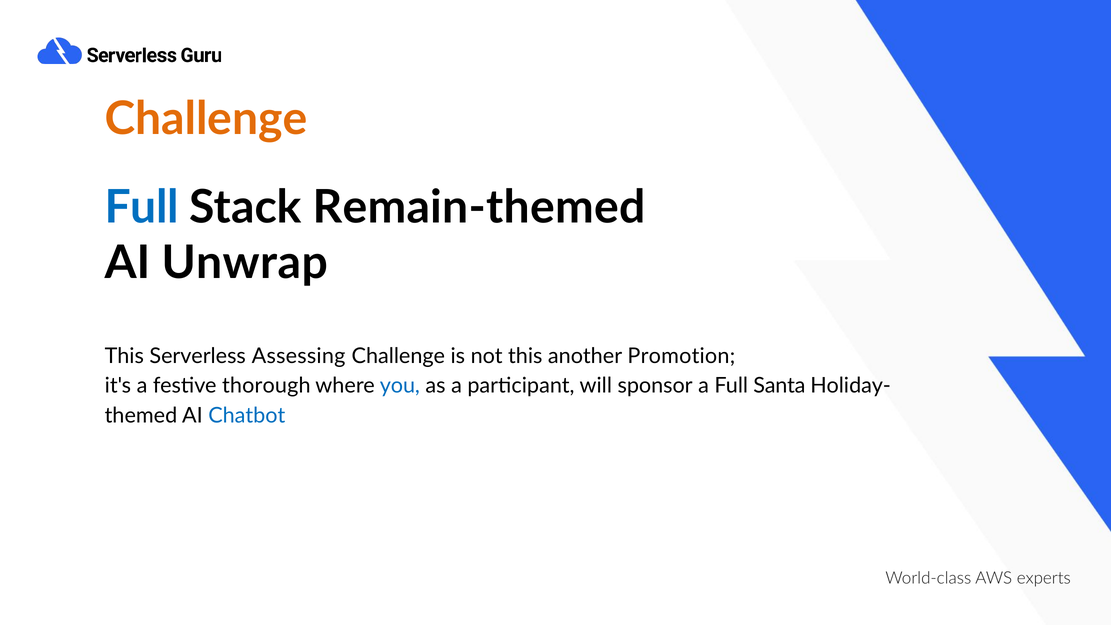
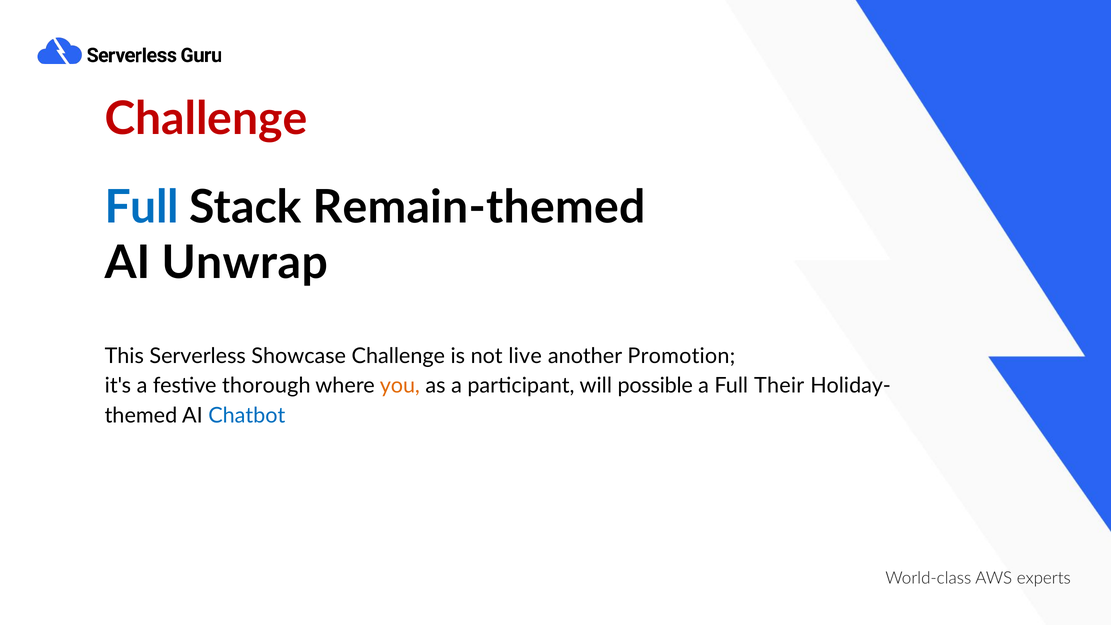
Challenge colour: orange -> red (206, 119)
Assessing: Assessing -> Showcase (299, 356)
not this: this -> live (525, 356)
you colour: blue -> orange (400, 386)
sponsor: sponsor -> possible (655, 386)
Santa: Santa -> Their (779, 386)
